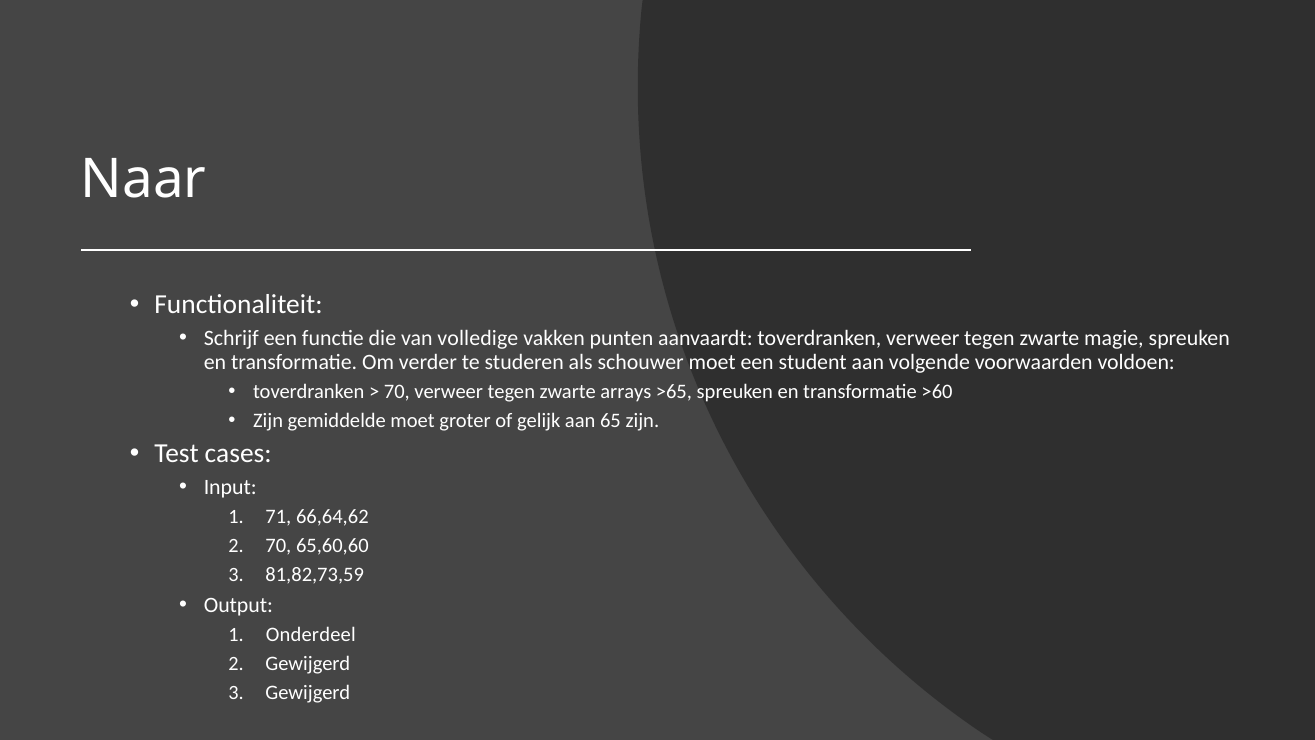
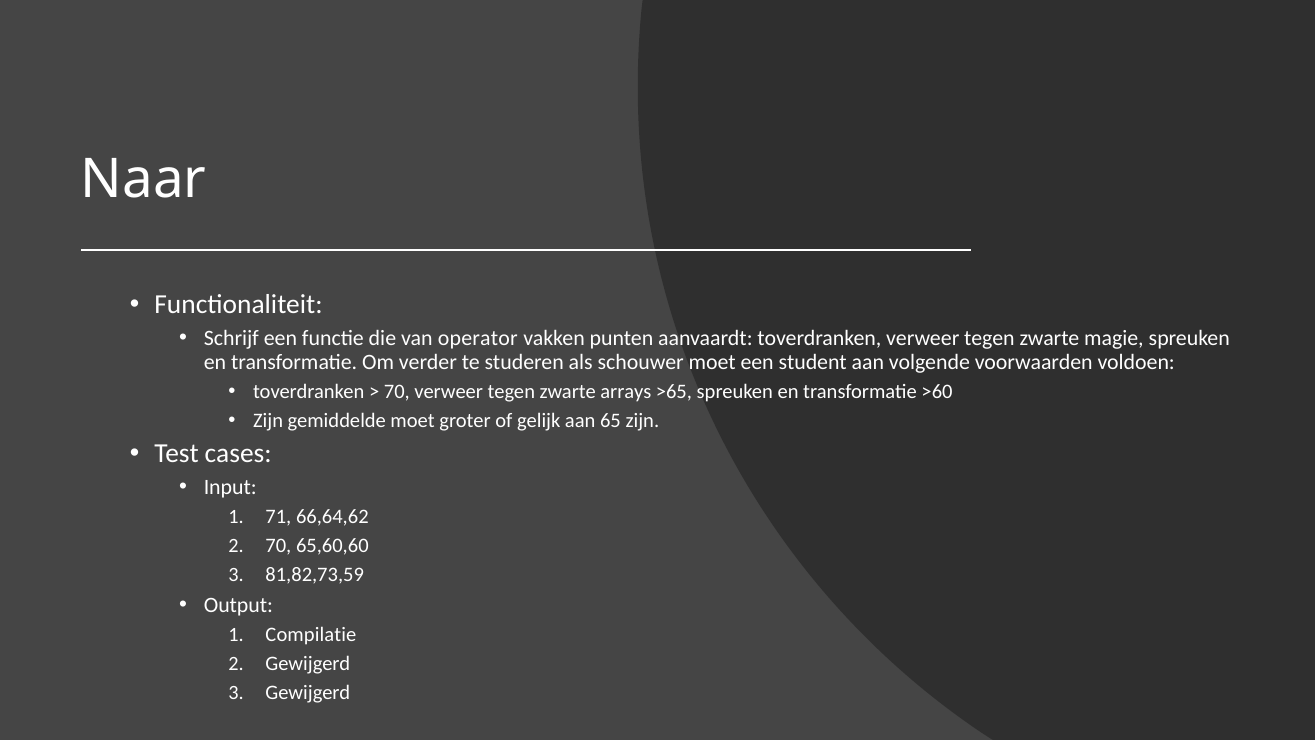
volledige: volledige -> operator (478, 338)
Onderdeel: Onderdeel -> Compilatie (311, 634)
